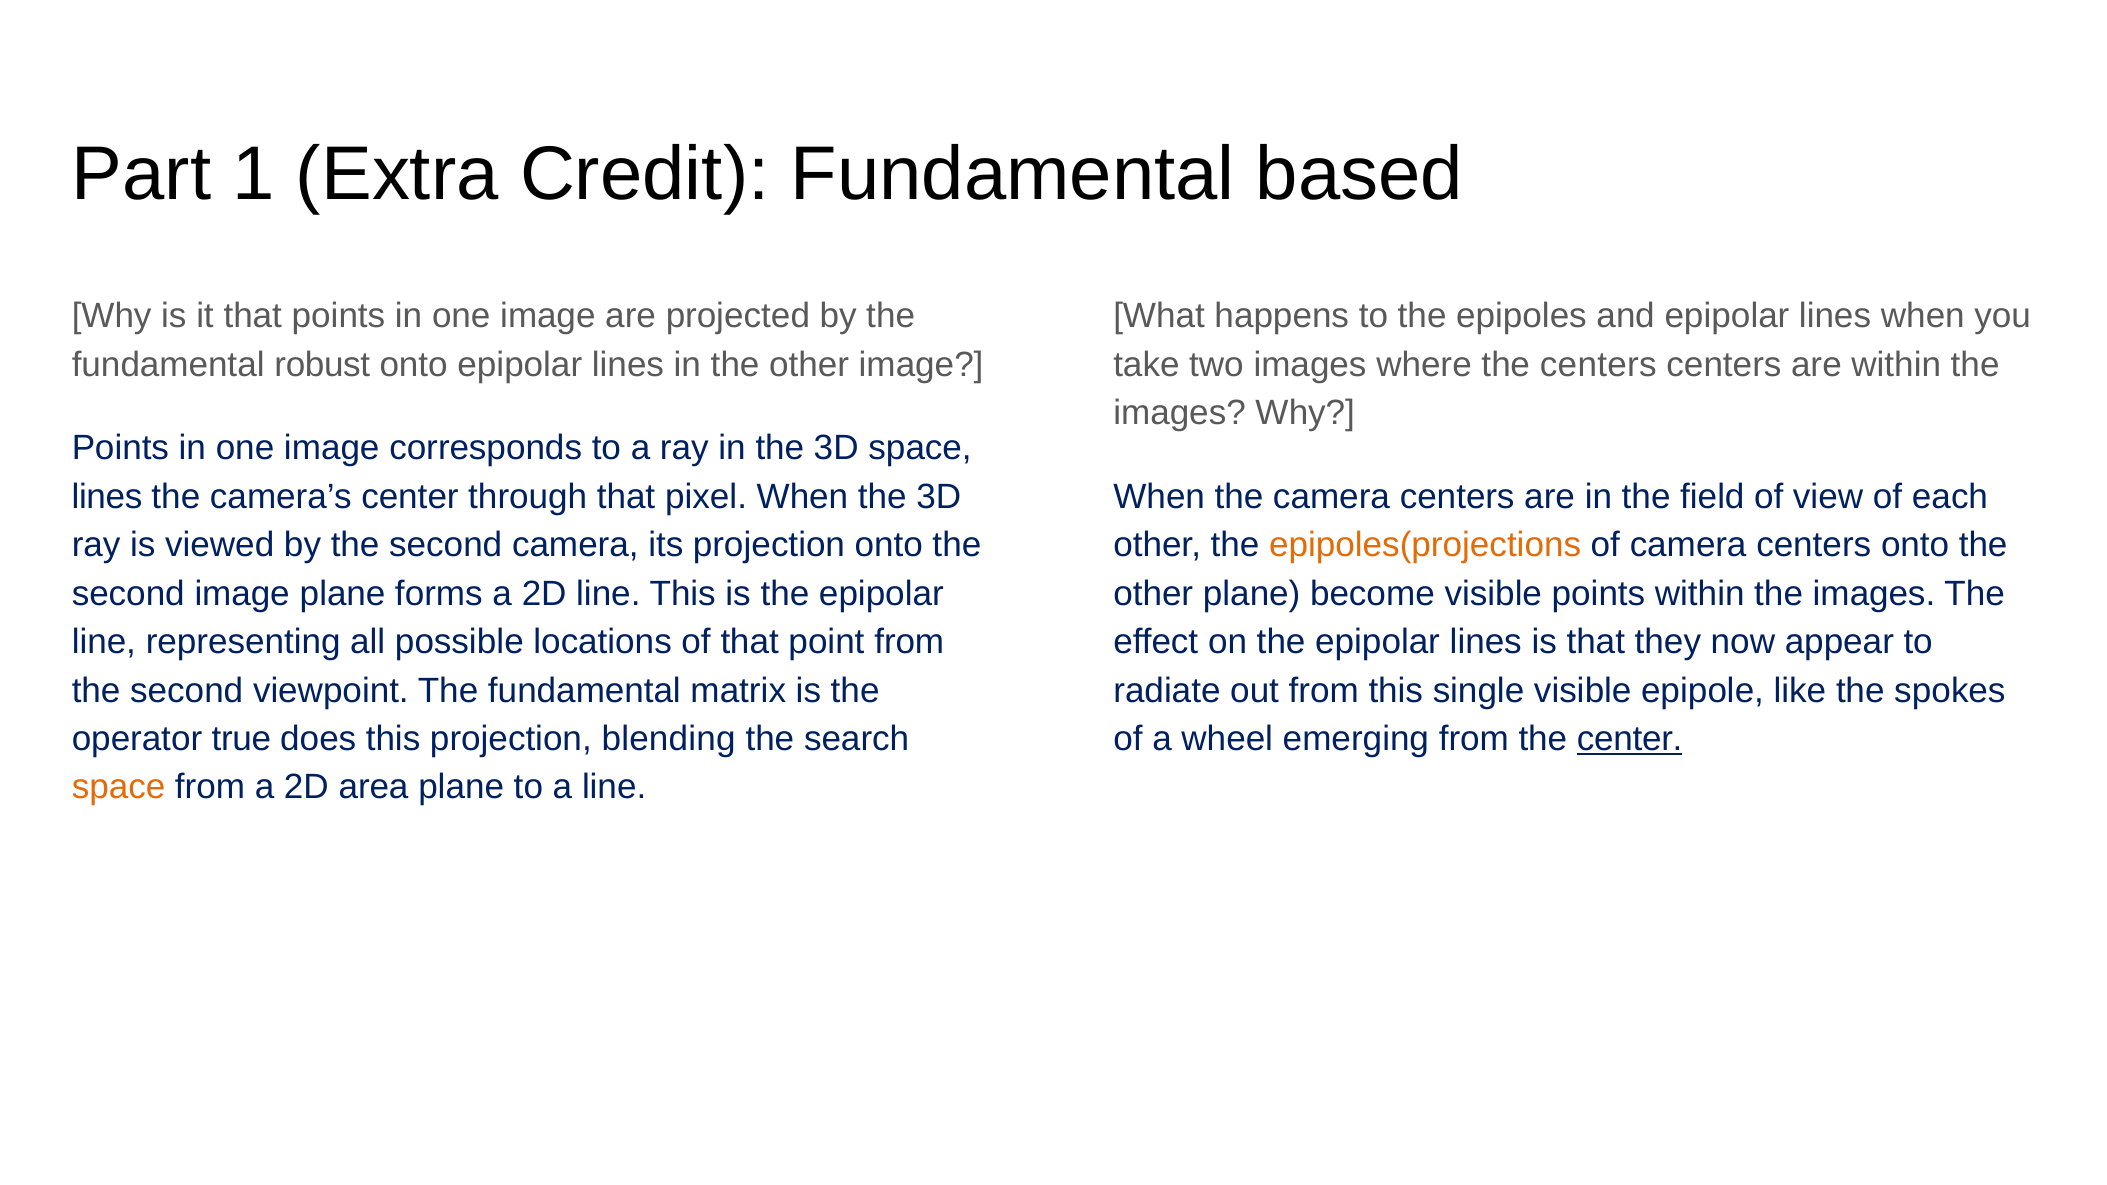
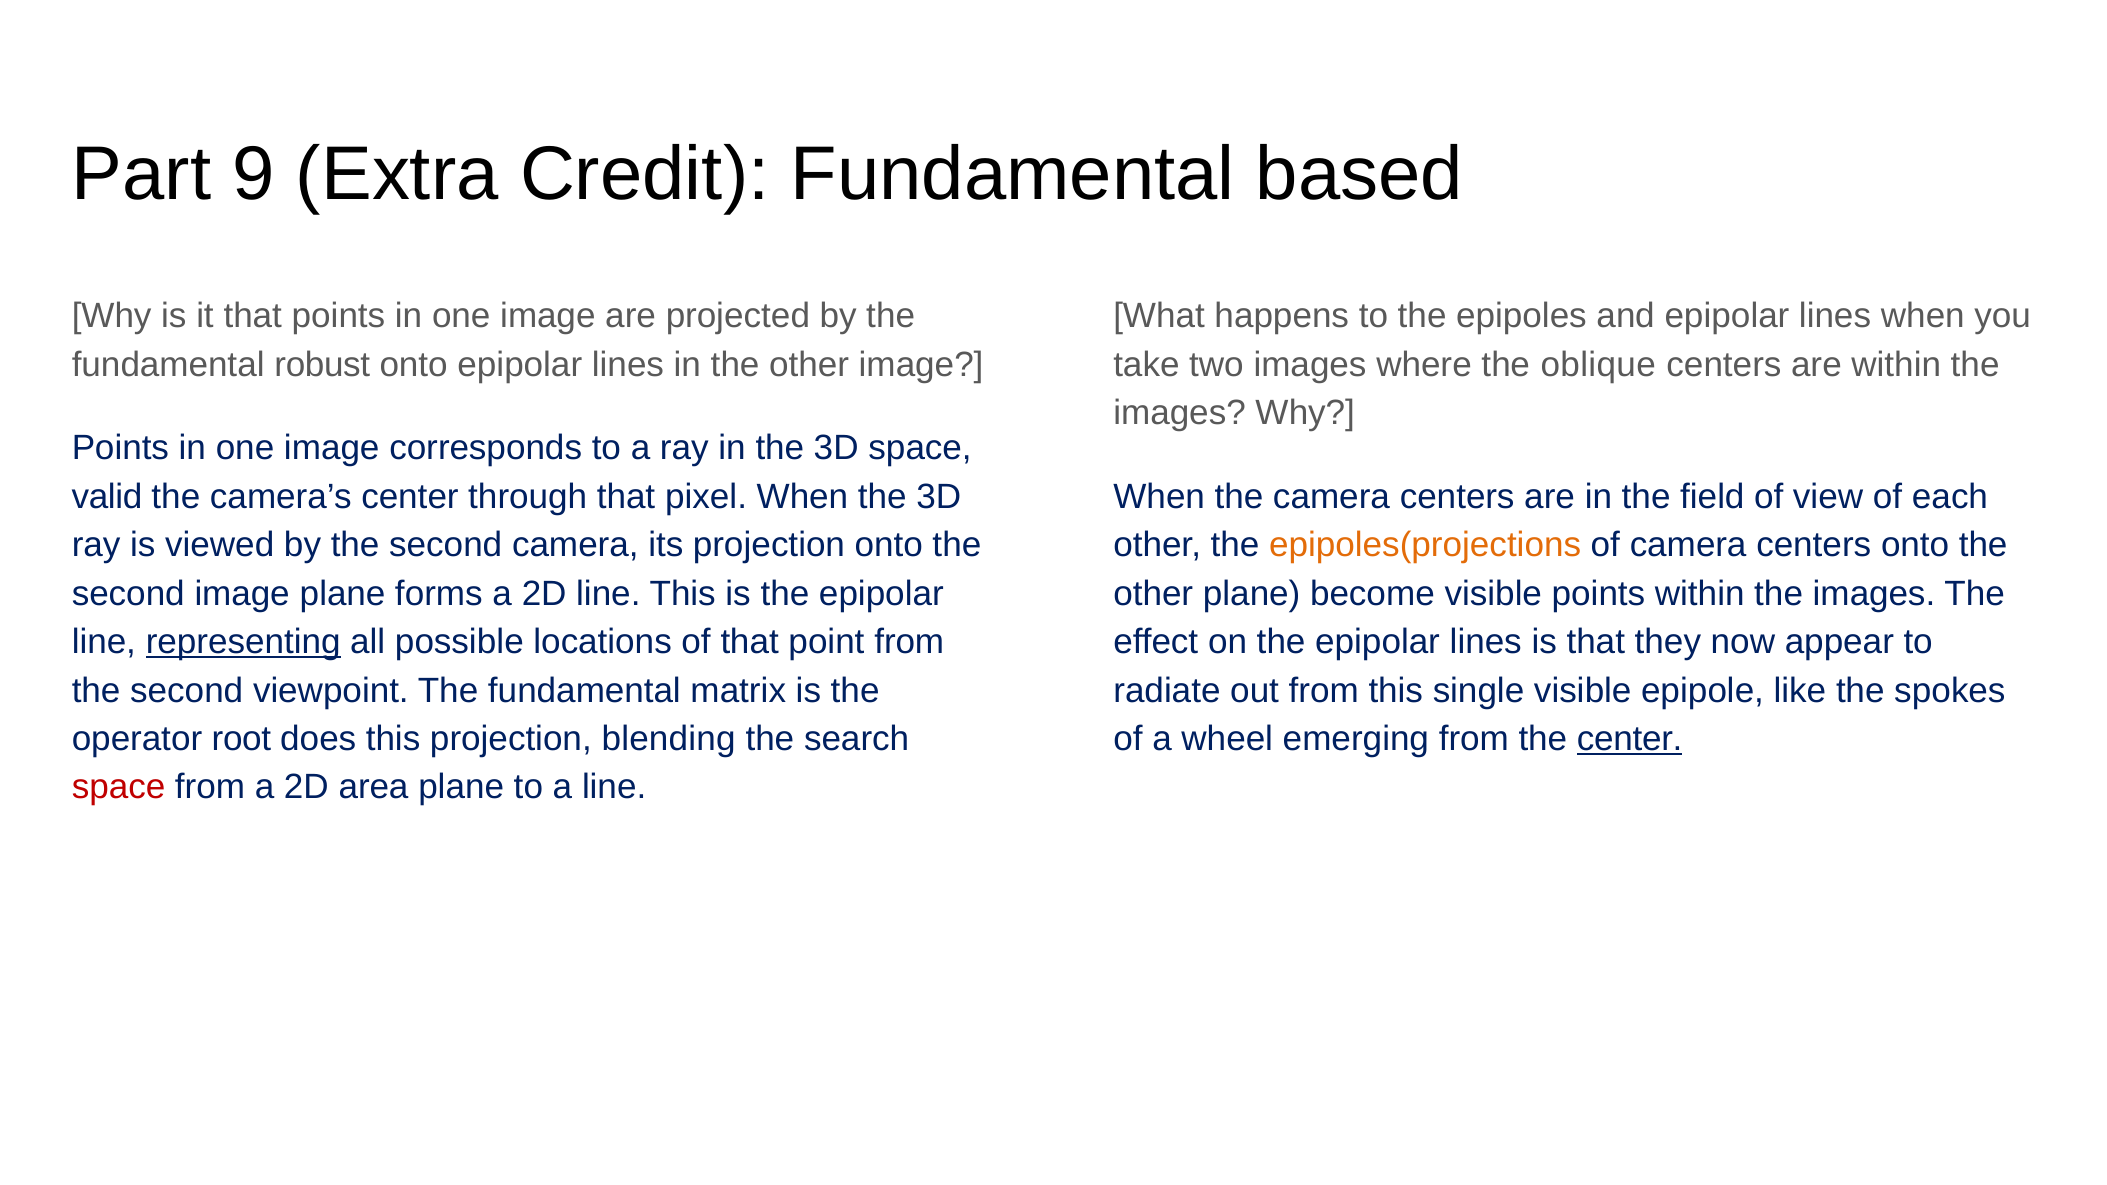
1: 1 -> 9 (254, 175)
the centers: centers -> oblique (1598, 365)
lines: lines -> valid (107, 497)
representing underline: none -> present (243, 642)
true: true -> root (241, 739)
space colour: orange -> red (119, 788)
